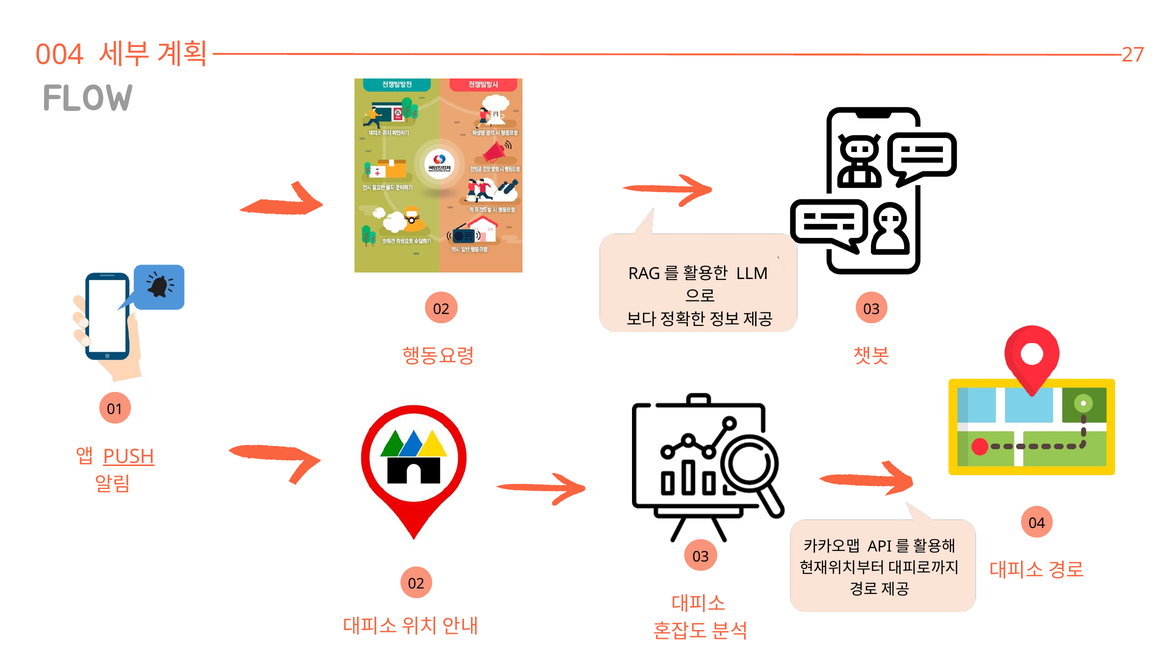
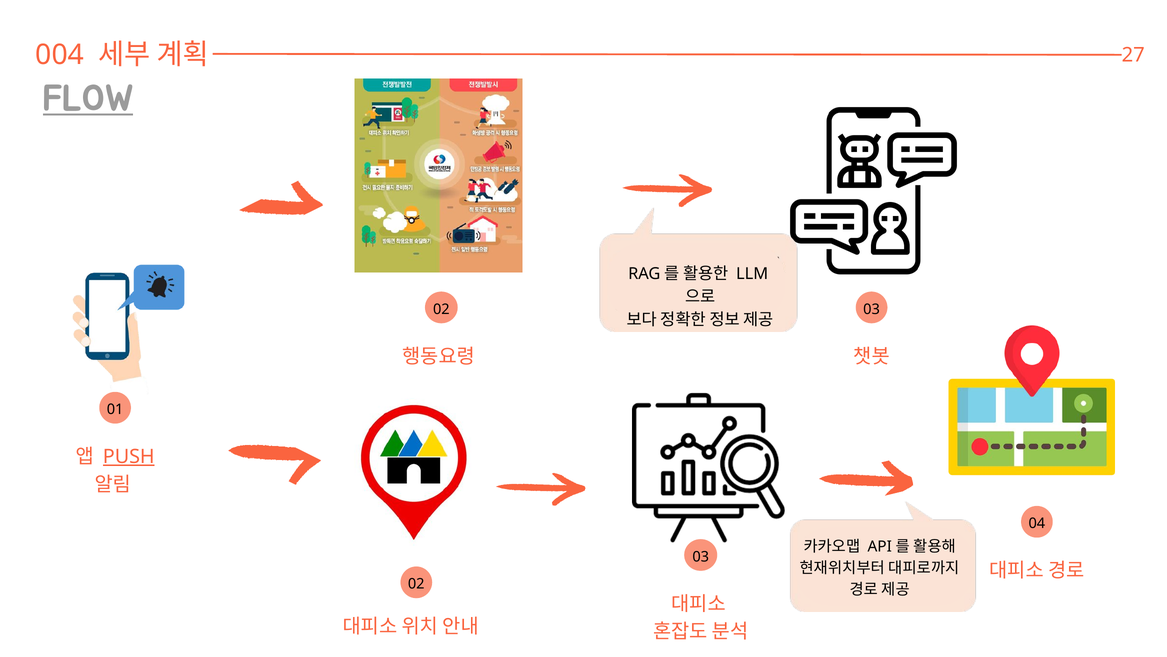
FLOW underline: none -> present (88, 98)
